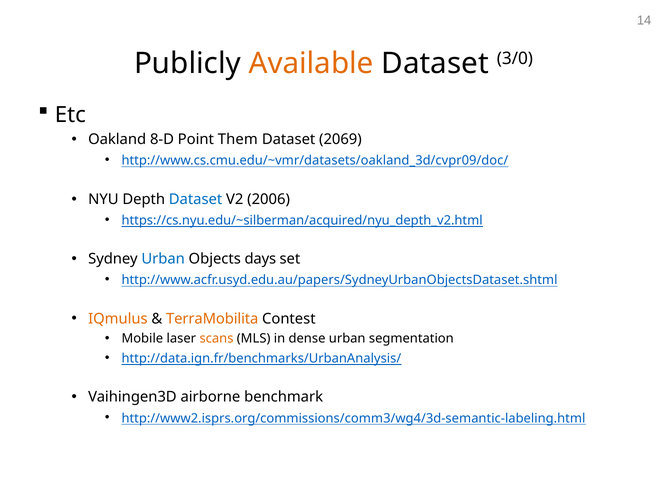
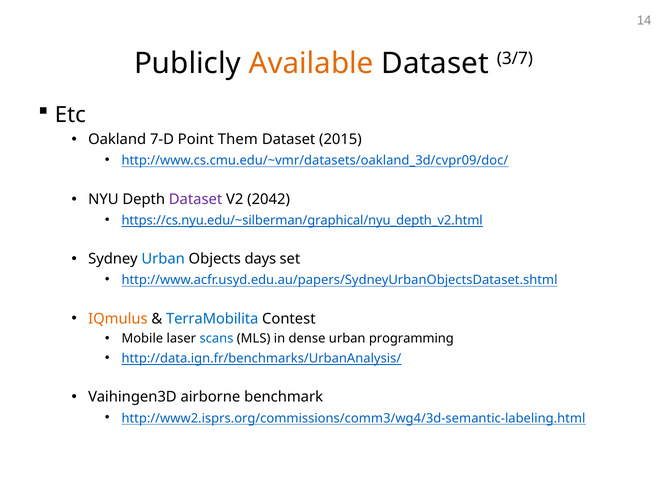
3/0: 3/0 -> 3/7 (515, 59)
8-D: 8-D -> 7-D (162, 140)
2069: 2069 -> 2015 (340, 140)
Dataset colour: blue -> purple (196, 199)
2006: 2006 -> 2042 (269, 199)
https://cs.nyu.edu/~silberman/acquired/nyu_depth_v2.html: https://cs.nyu.edu/~silberman/acquired/nyu_depth_v2.html -> https://cs.nyu.edu/~silberman/graphical/nyu_depth_v2.html (302, 221)
TerraMobilita colour: orange -> blue (212, 319)
scans colour: orange -> blue (216, 339)
segmentation: segmentation -> programming (411, 339)
